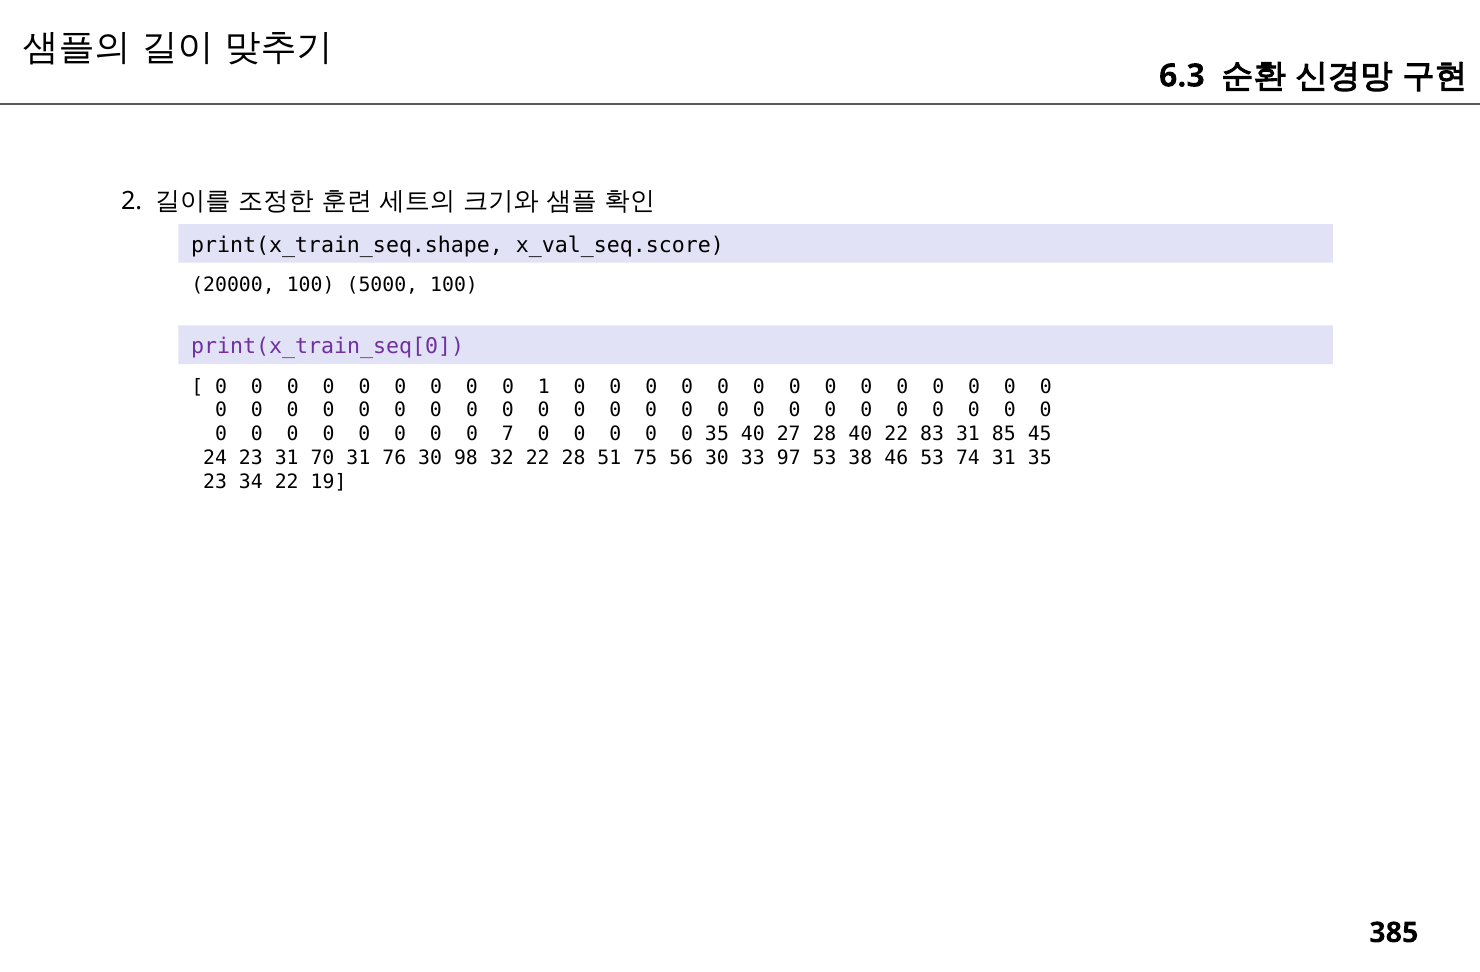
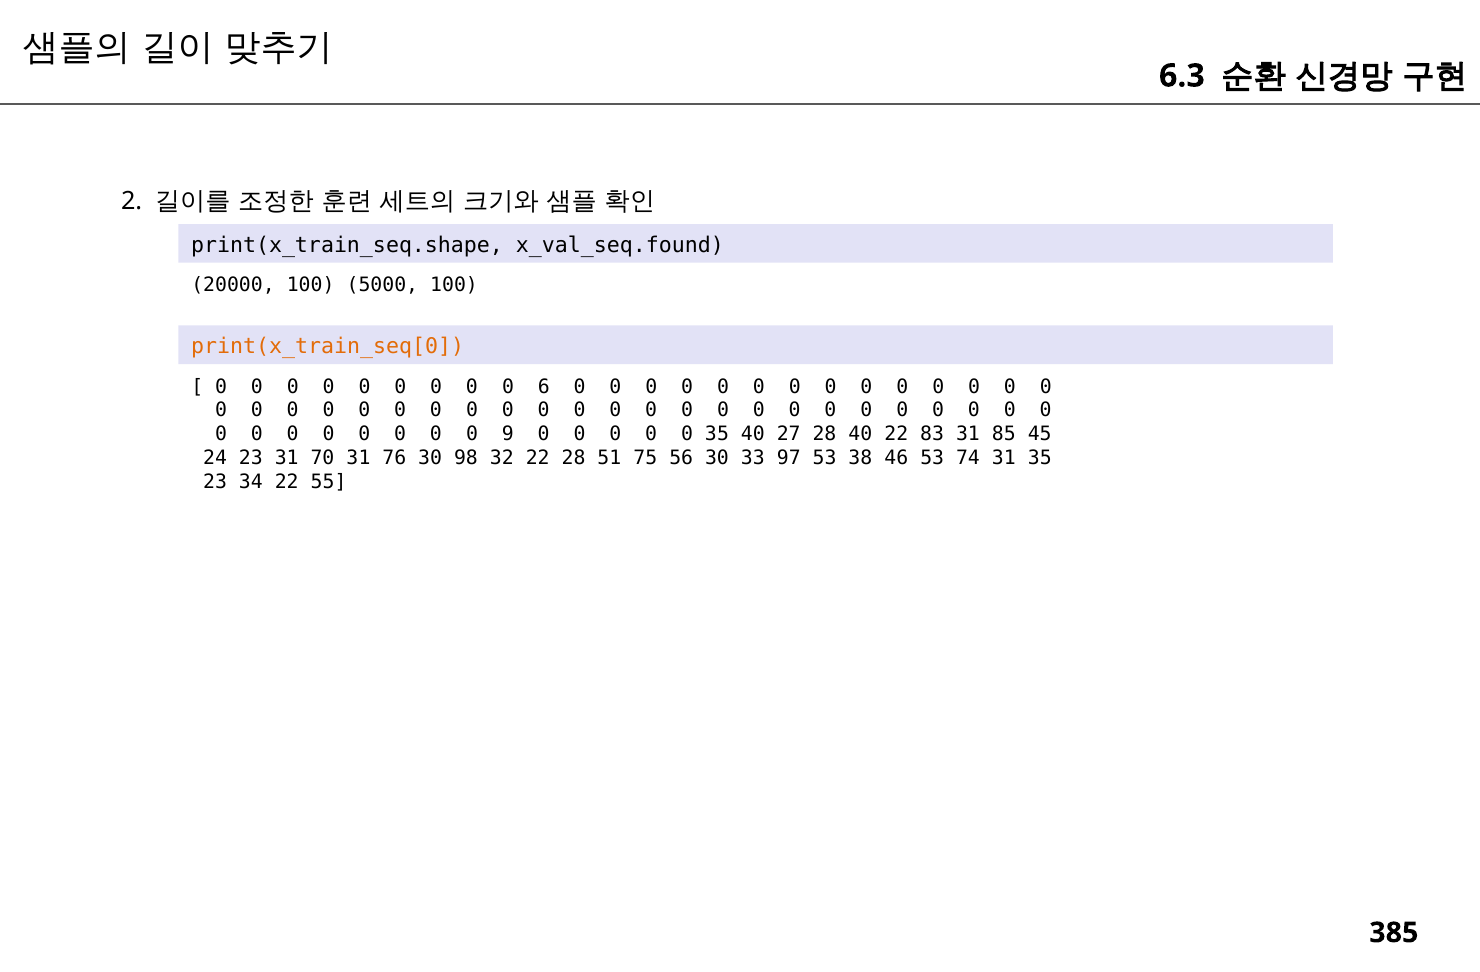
x_val_seq.score: x_val_seq.score -> x_val_seq.found (620, 245)
print(x_train_seq[0 colour: purple -> orange (328, 346)
1: 1 -> 6 (544, 387)
7: 7 -> 9 (508, 434)
19: 19 -> 55 (329, 482)
